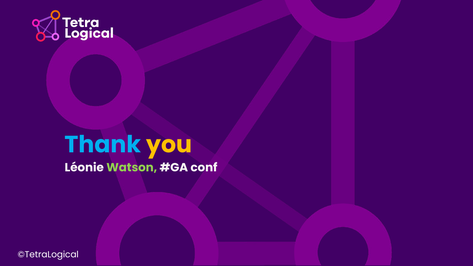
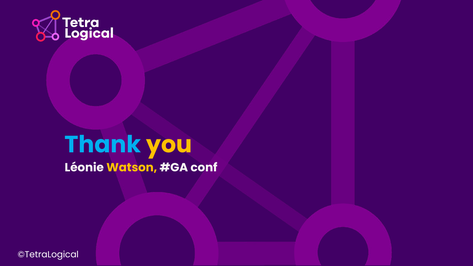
Watson colour: light green -> yellow (132, 168)
